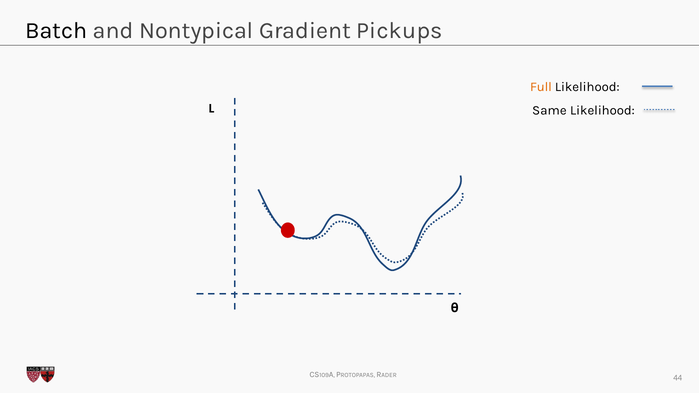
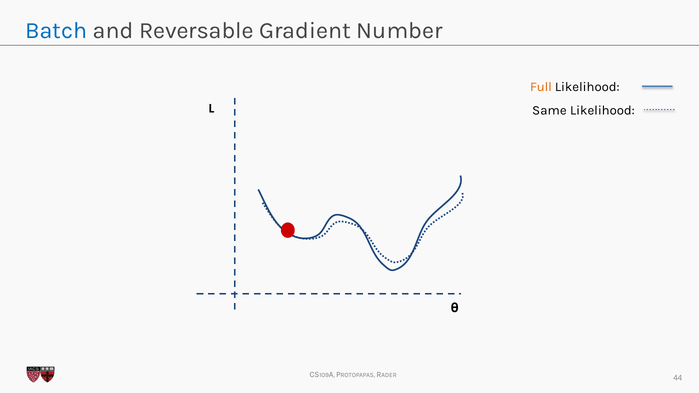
Batch colour: black -> blue (56, 31)
Nontypical: Nontypical -> Reversable (196, 31)
Pickups: Pickups -> Number (400, 31)
